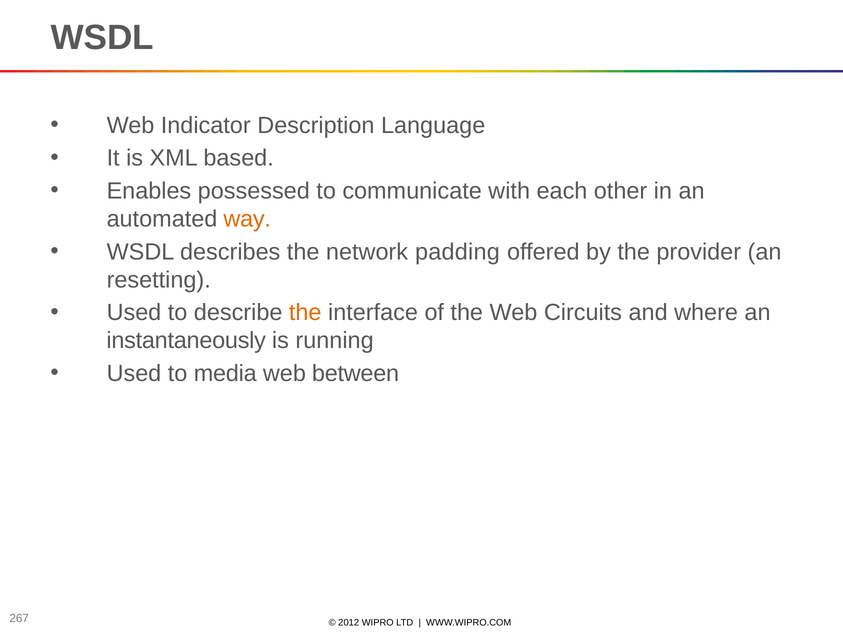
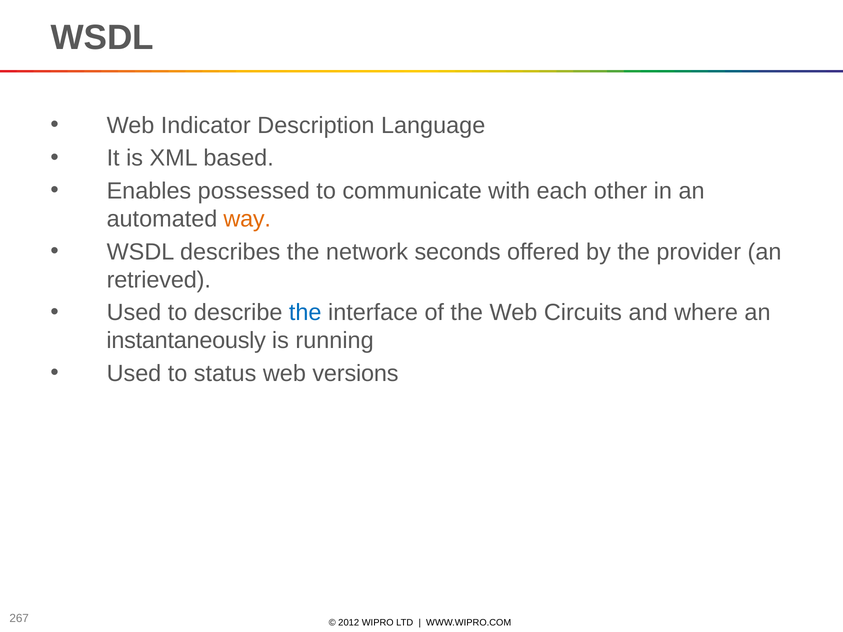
padding: padding -> seconds (458, 252)
resetting: resetting -> retrieved (159, 280)
the colour: orange -> blue (305, 313)
media: media -> status (225, 374)
between: between -> versions (356, 374)
